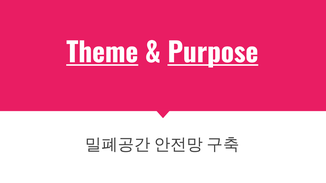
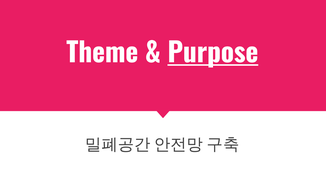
Theme underline: present -> none (102, 53)
